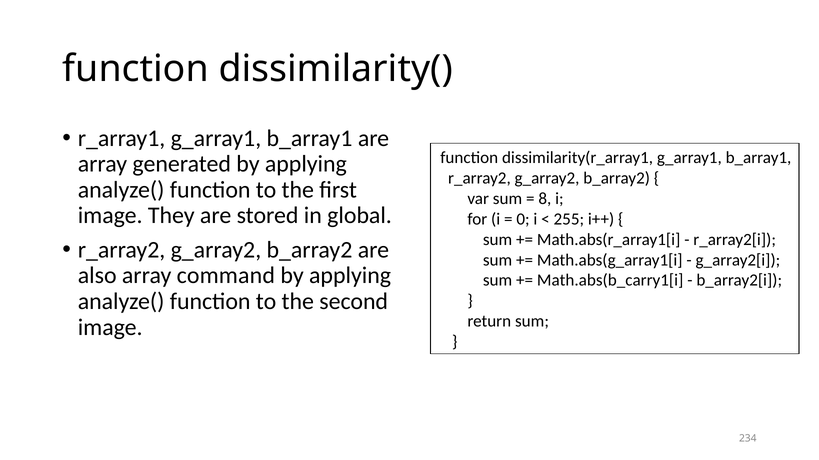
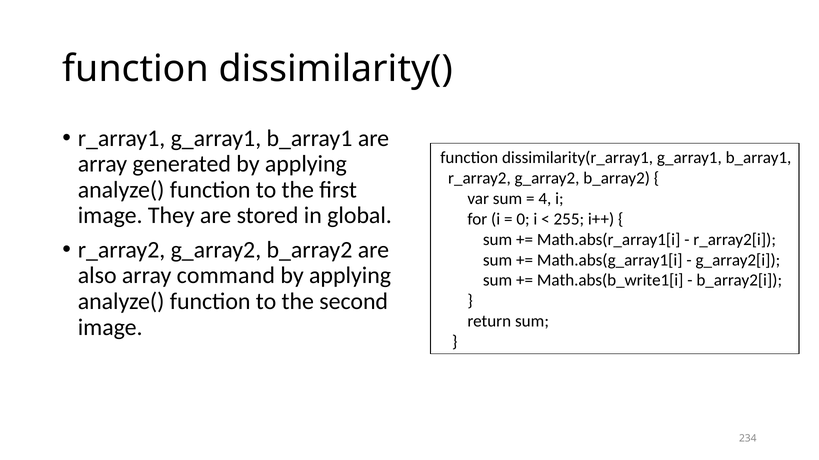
8: 8 -> 4 (545, 199)
Math.abs(b_carry1[i: Math.abs(b_carry1[i -> Math.abs(b_write1[i (610, 281)
